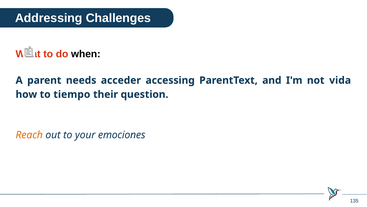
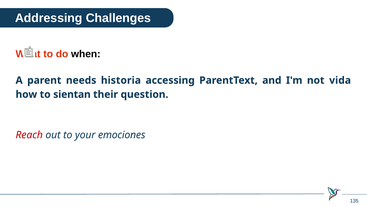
acceder: acceder -> historia (121, 80)
tiempo: tiempo -> sientan (72, 94)
Reach colour: orange -> red (29, 135)
